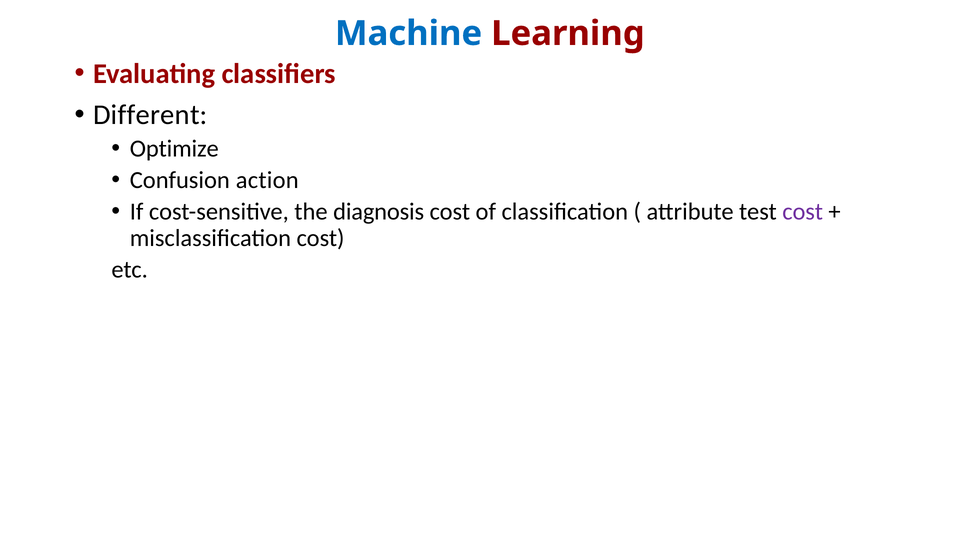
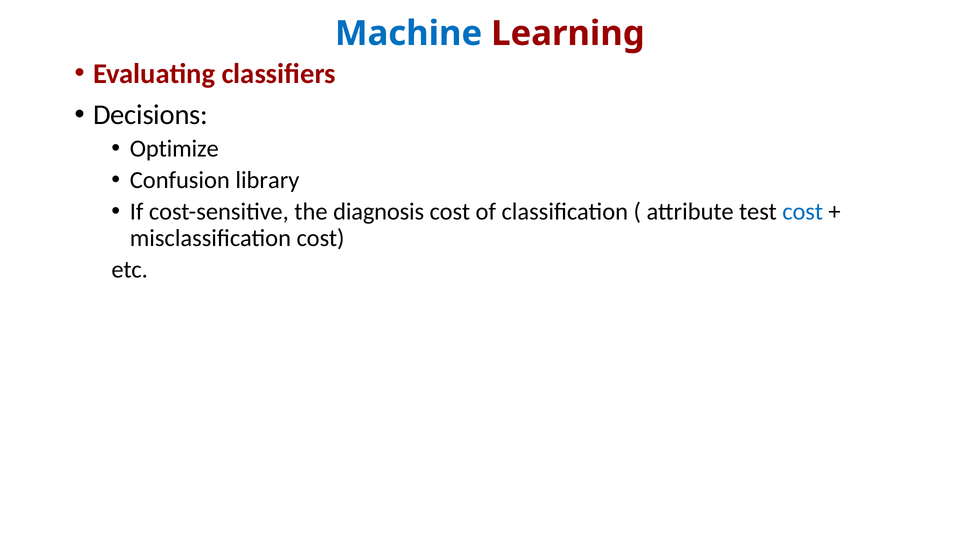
Different: Different -> Decisions (151, 115)
action: action -> library (267, 180)
cost colour: purple -> blue (803, 212)
